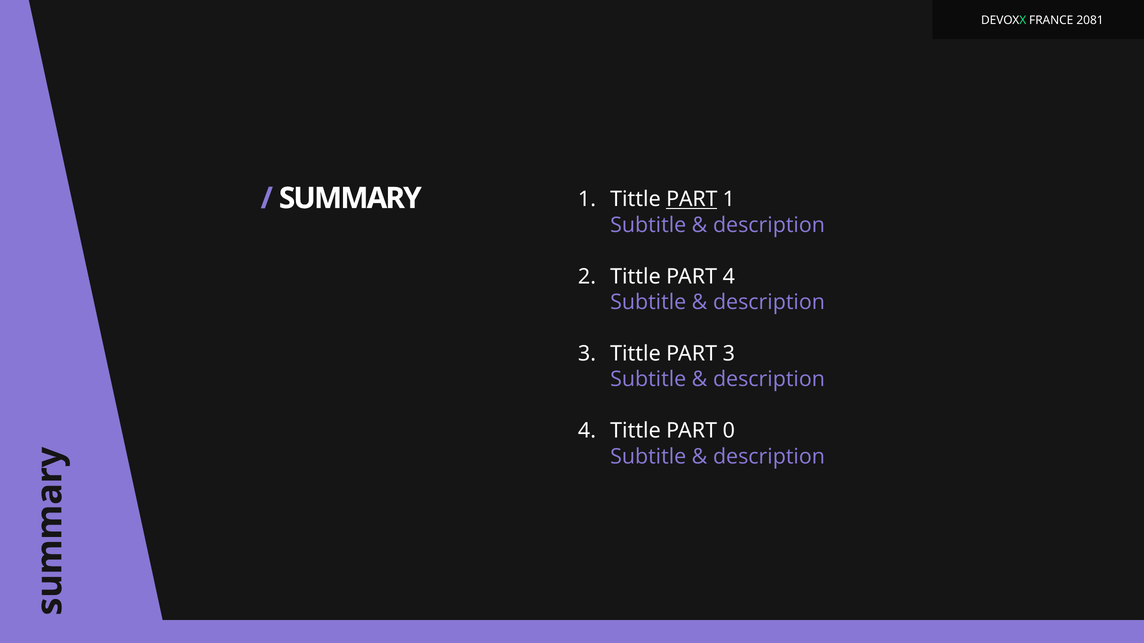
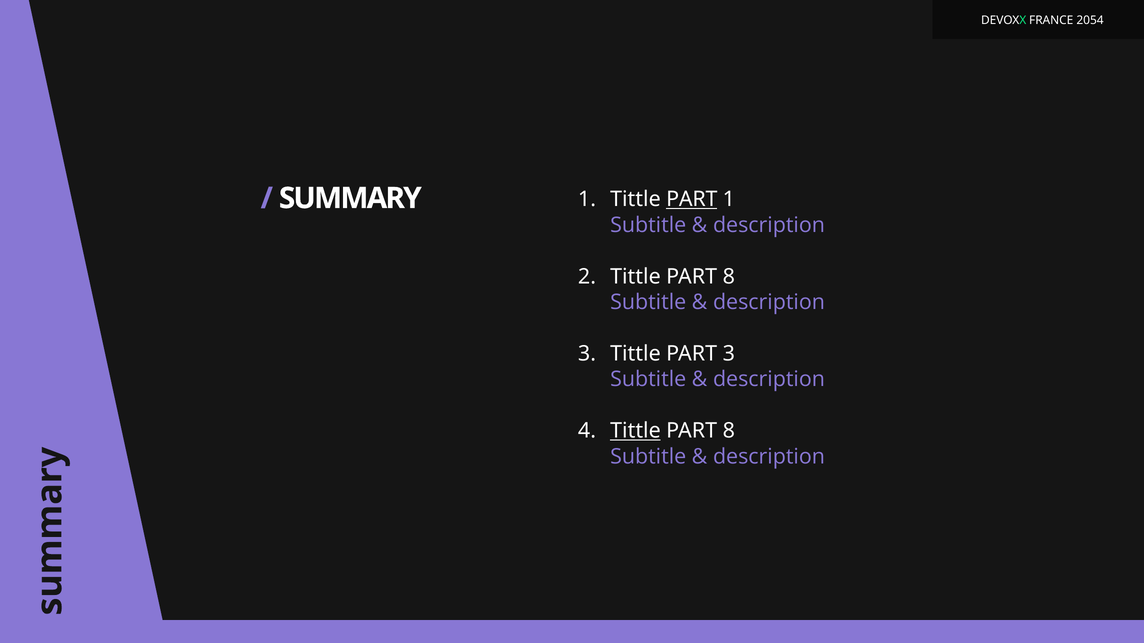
2081: 2081 -> 2054 (1090, 21)
2 Tittle PART 4: 4 -> 8 (729, 277)
Tittle underline: none -> present (635, 431)
0: 0 -> 8 (729, 431)
